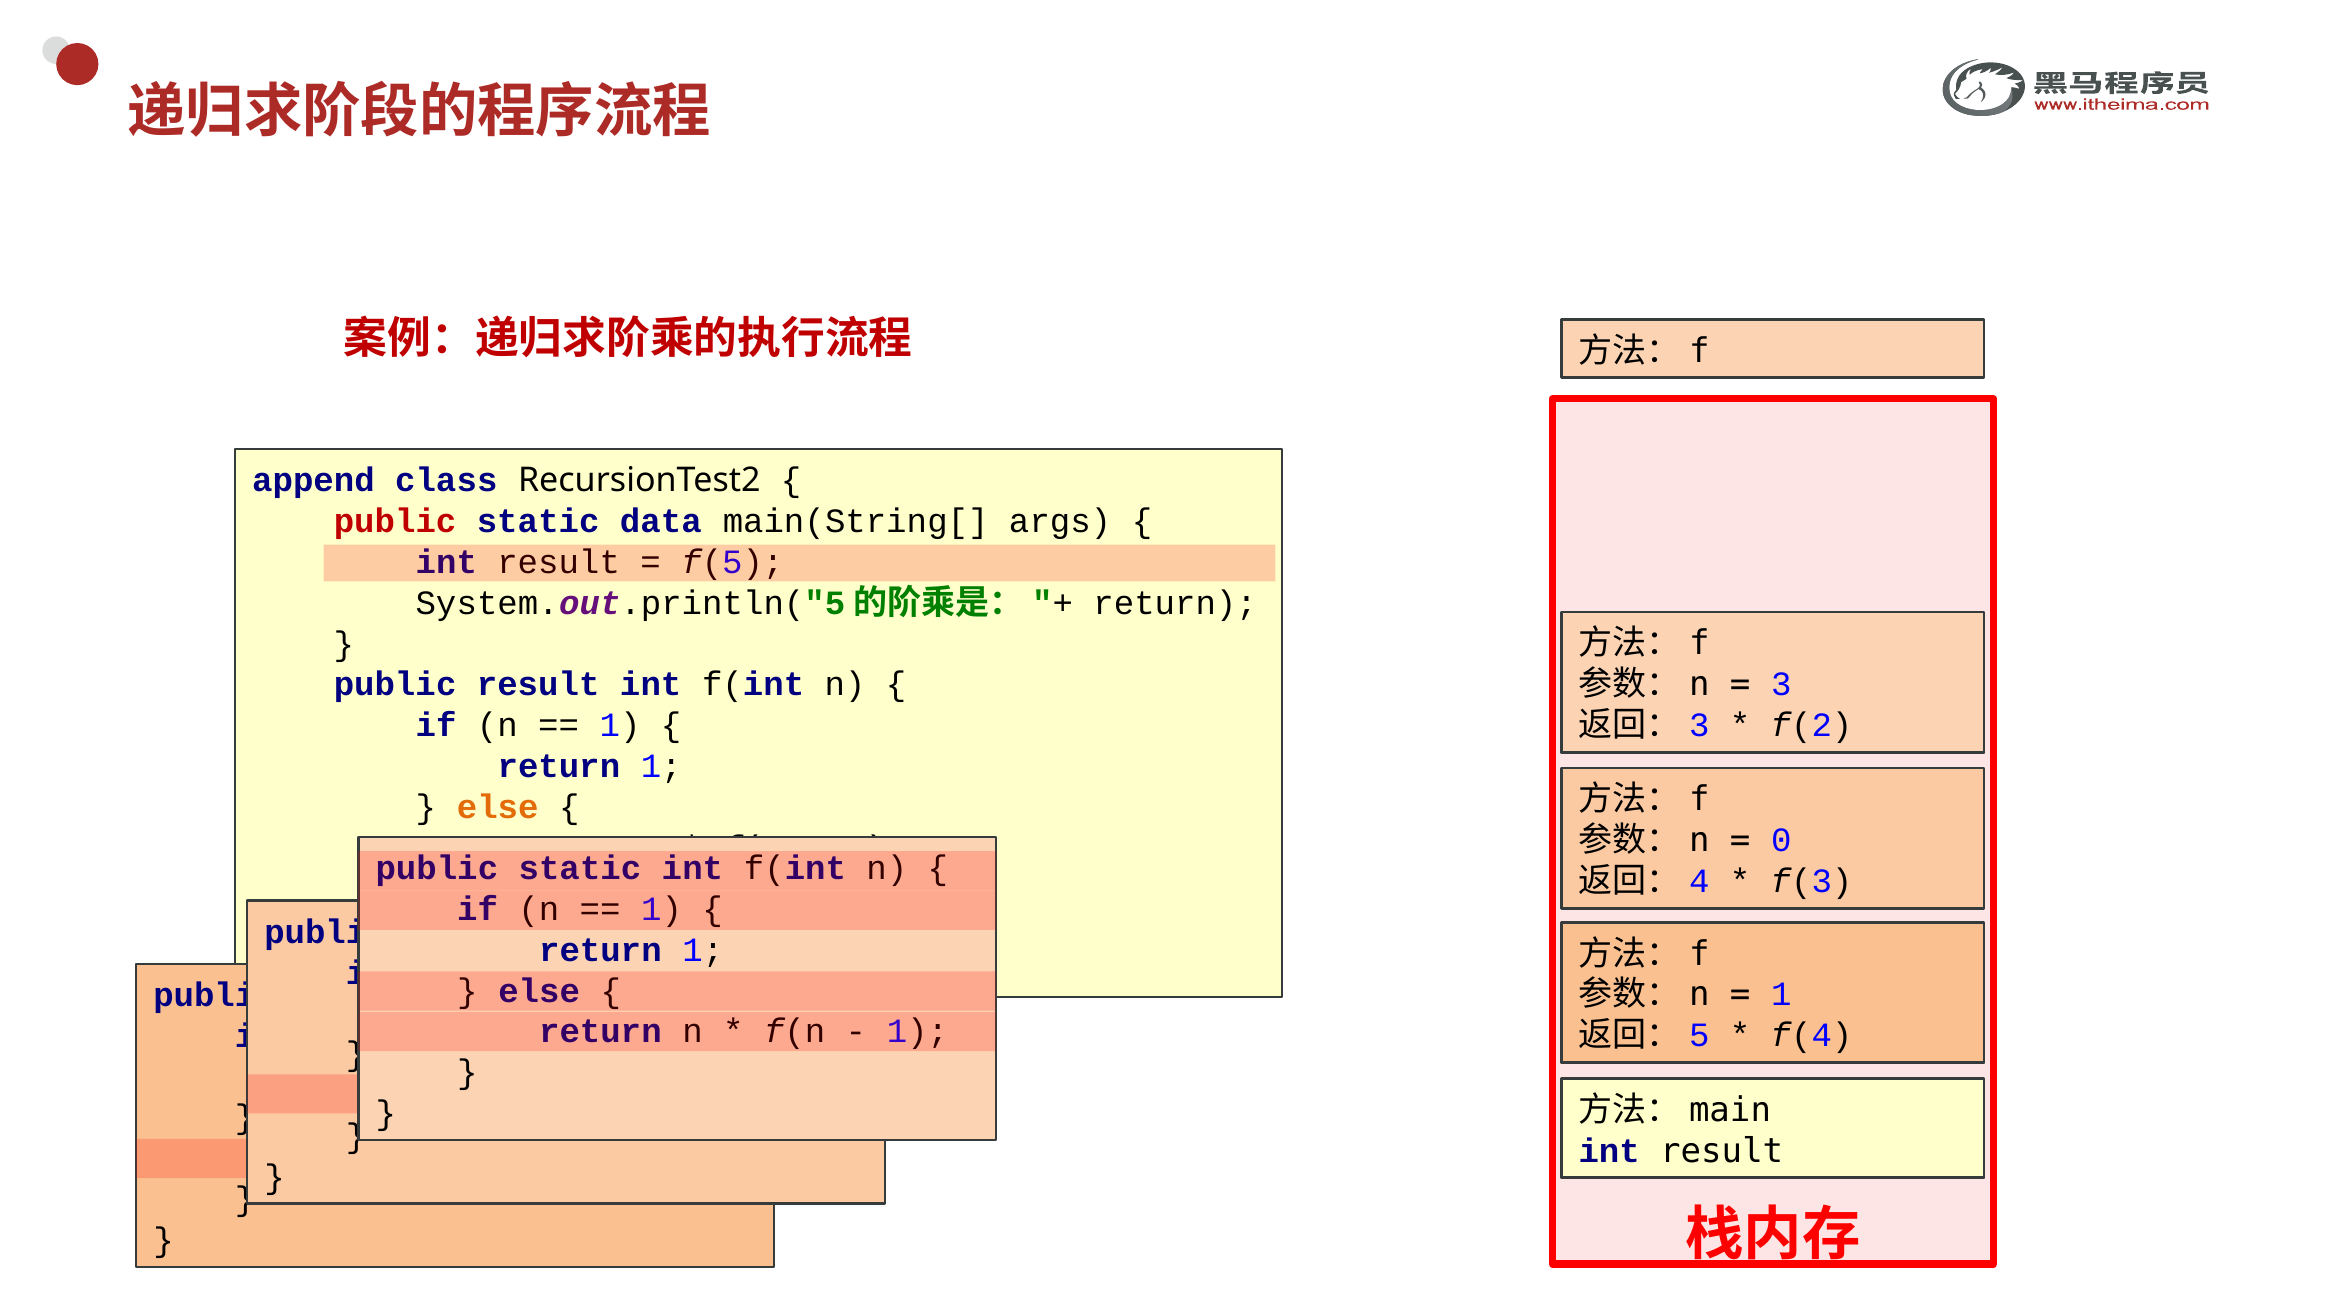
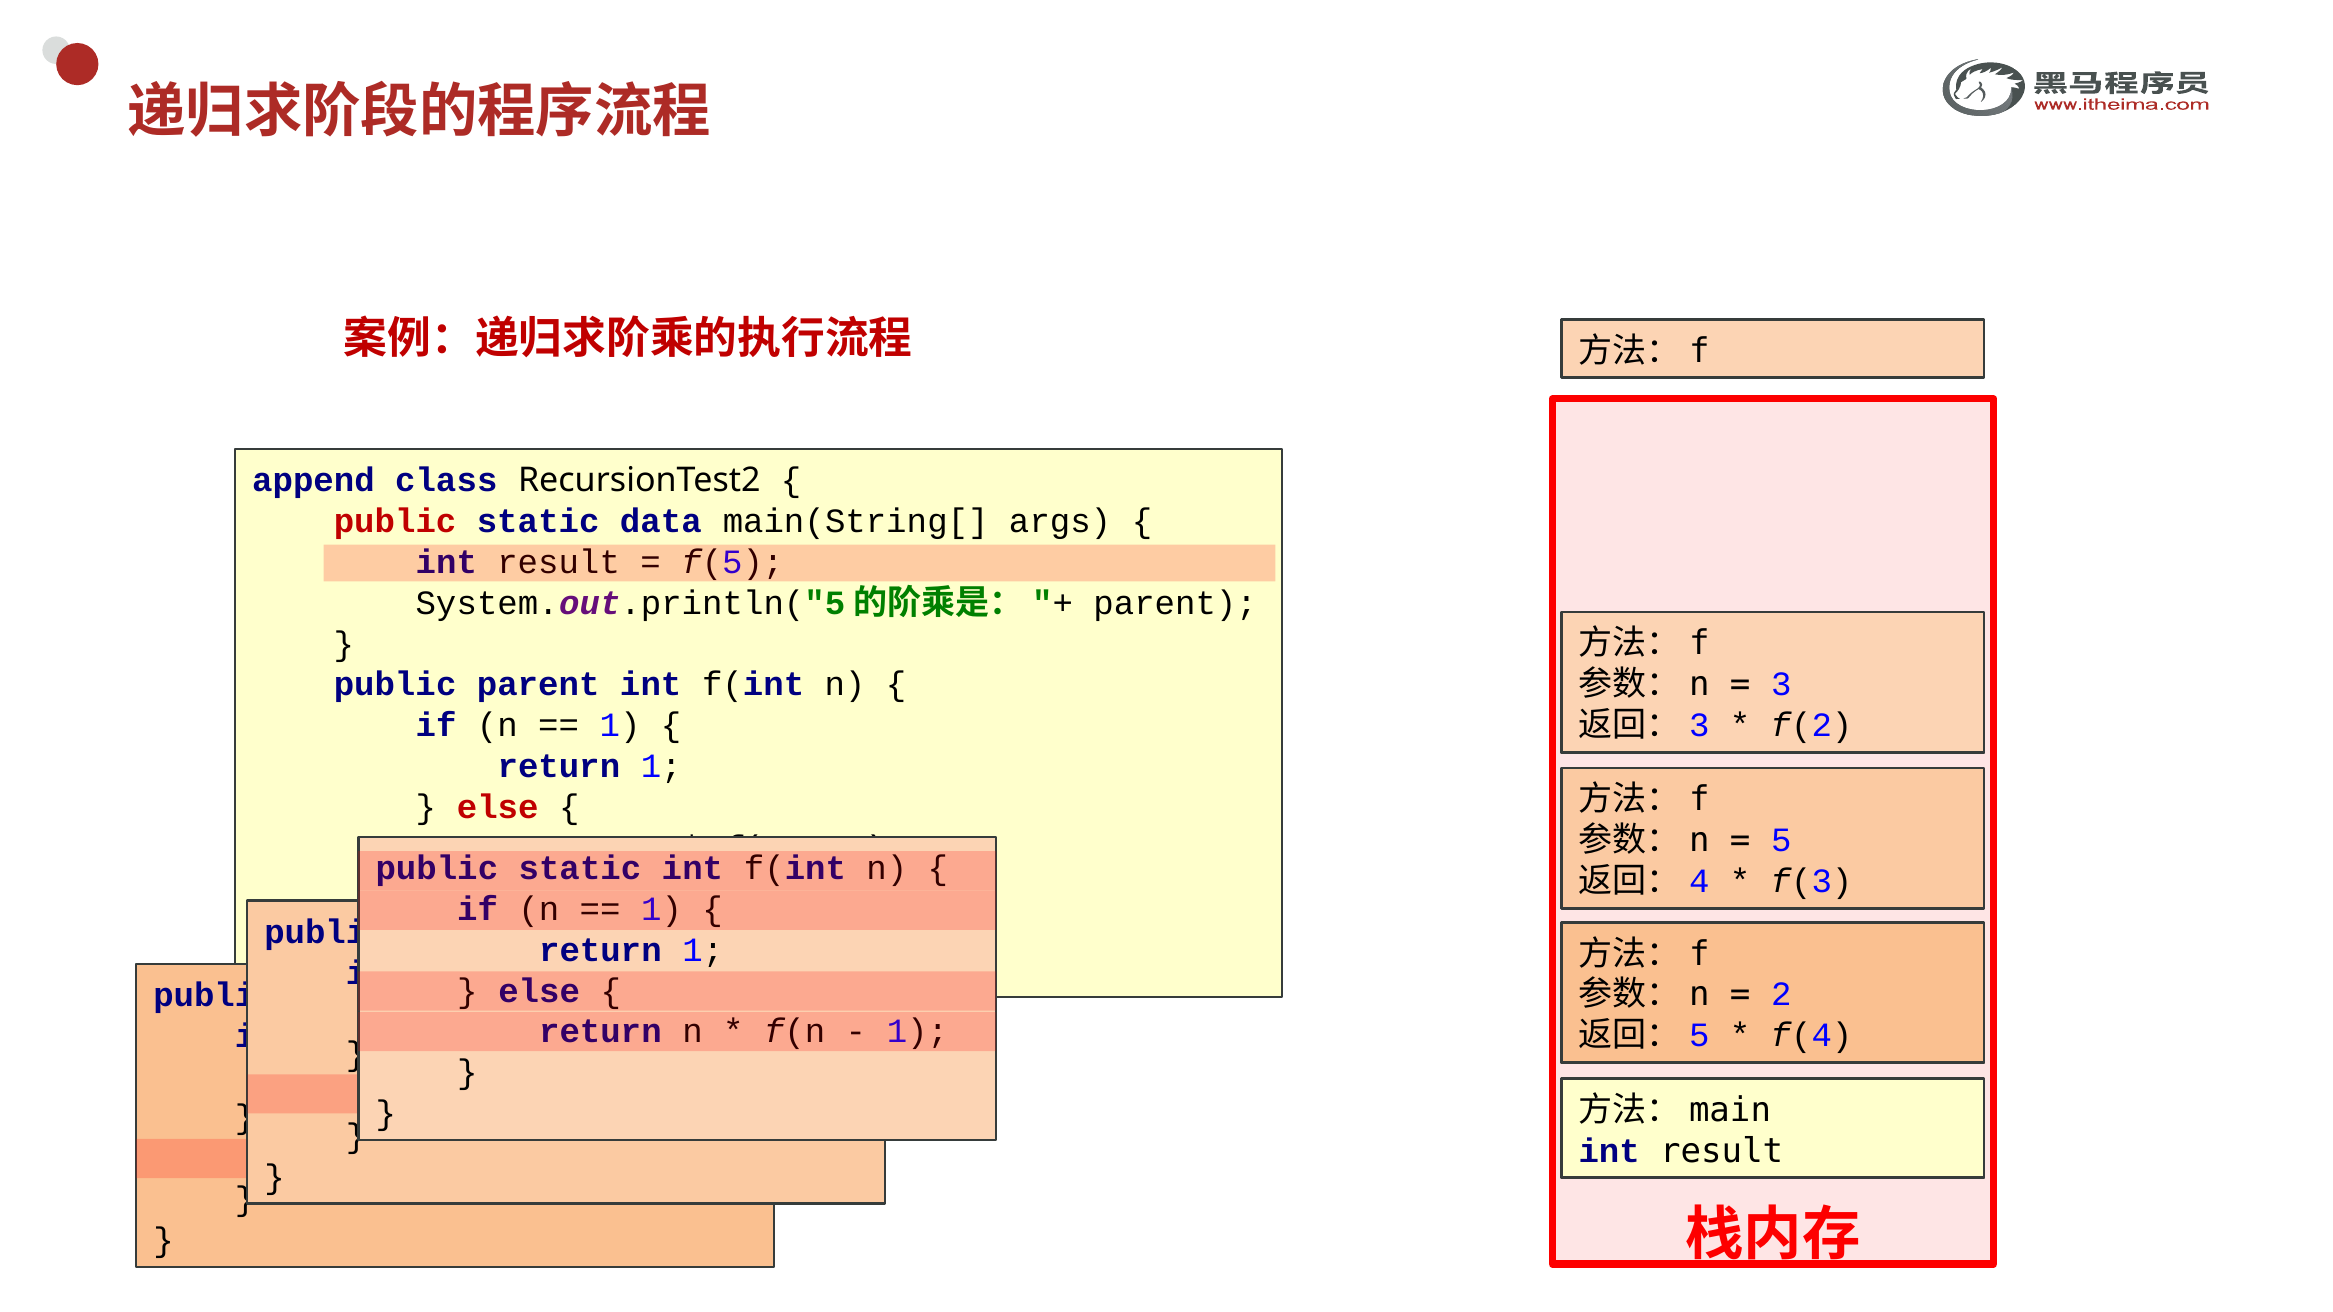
return: return -> parent (1175, 603)
public result: result -> parent (538, 685)
else colour: orange -> red (498, 807)
0: 0 -> 5 (1781, 841)
1: 1 -> 2 (1781, 995)
